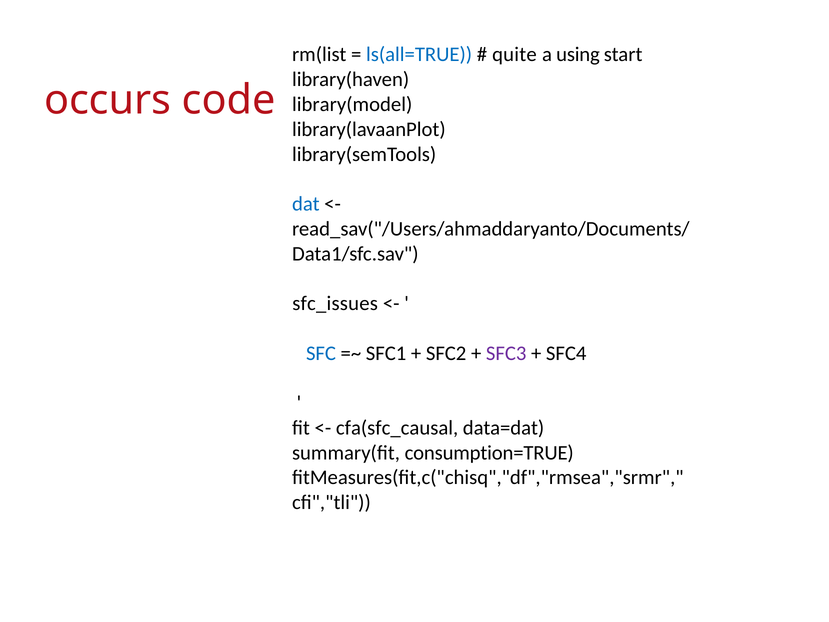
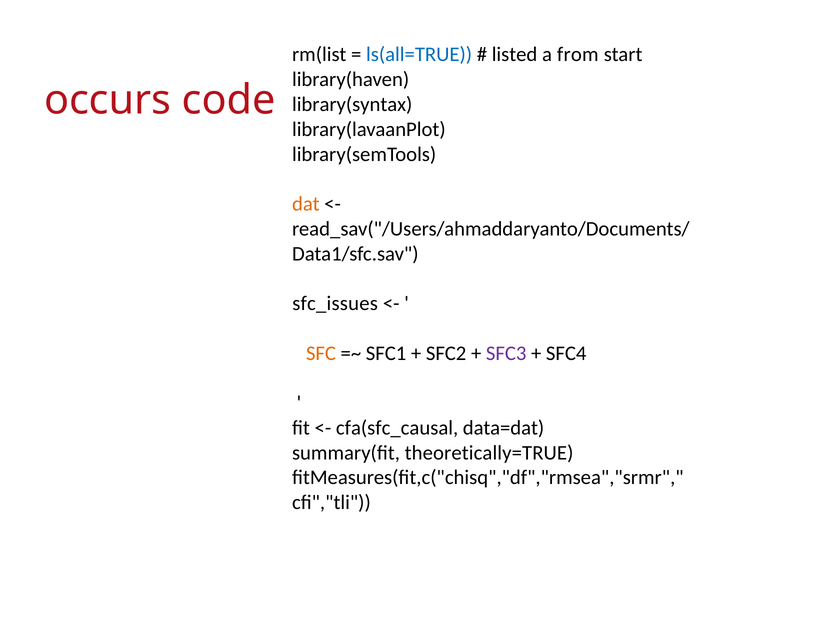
quite: quite -> listed (515, 55)
using: using -> from (578, 55)
library(model: library(model -> library(syntax (352, 104)
dat colour: blue -> orange (306, 204)
SFC colour: blue -> orange (321, 353)
consumption=TRUE: consumption=TRUE -> theoretically=TRUE (489, 453)
